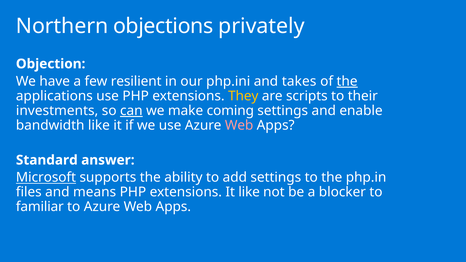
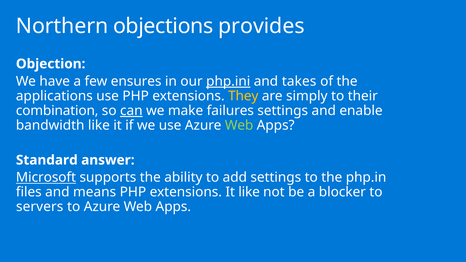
privately: privately -> provides (261, 26)
resilient: resilient -> ensures (136, 81)
php.ini underline: none -> present (228, 81)
the underline: present -> none (347, 81)
scripts: scripts -> simply (307, 96)
investments: investments -> combination (57, 111)
coming: coming -> failures (230, 111)
Web colour: pink -> light green (239, 125)
familiar: familiar -> servers (40, 207)
